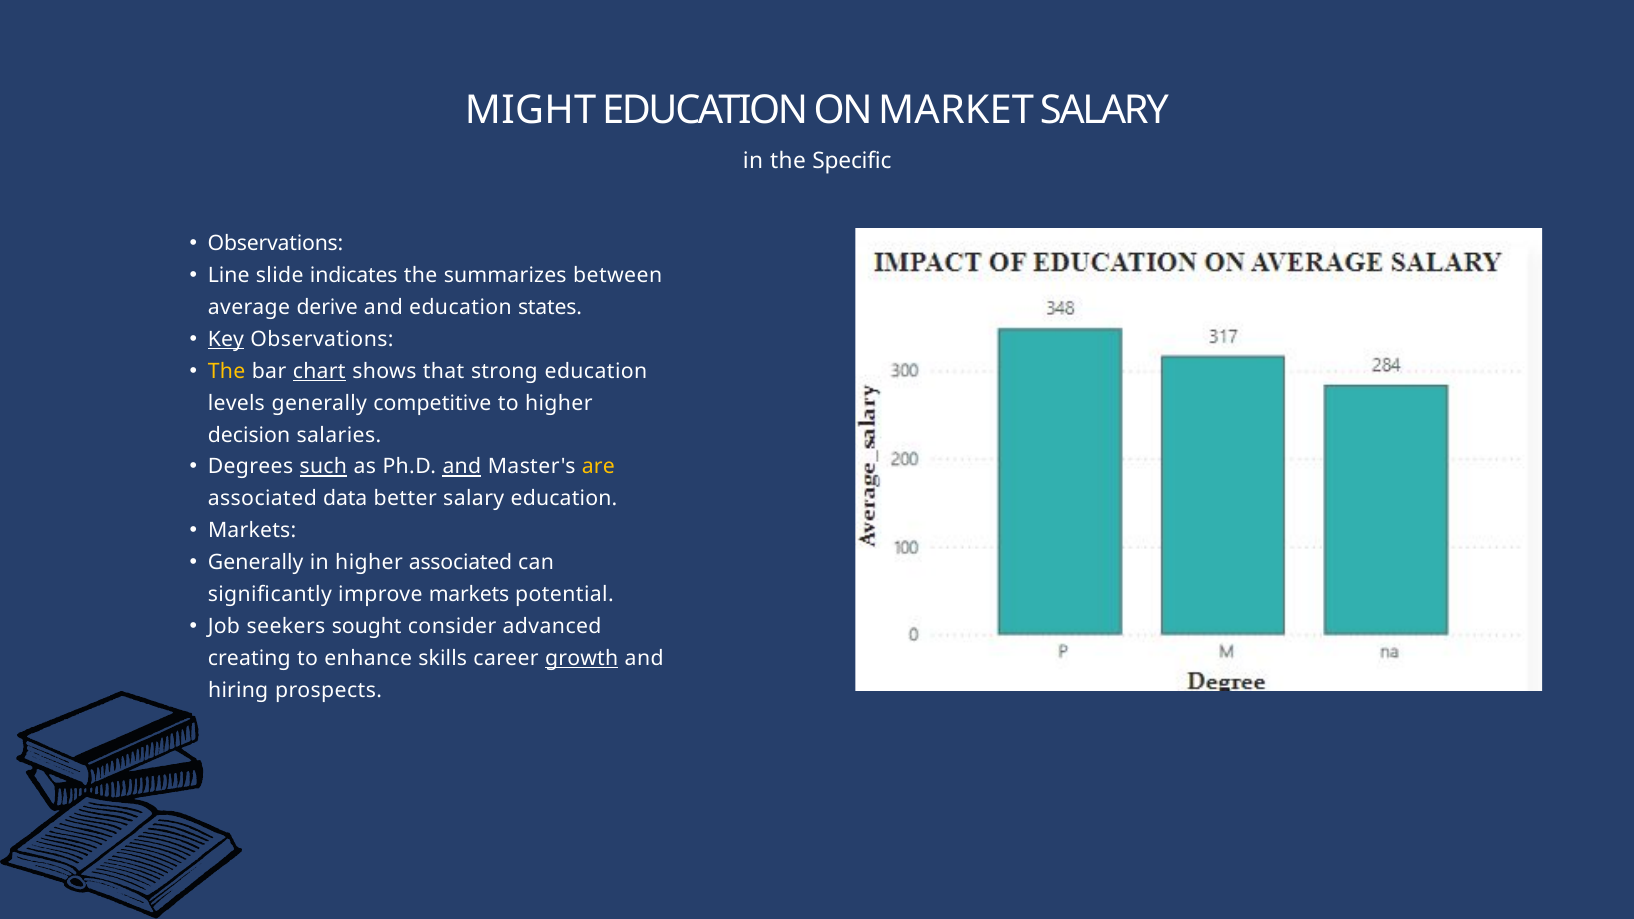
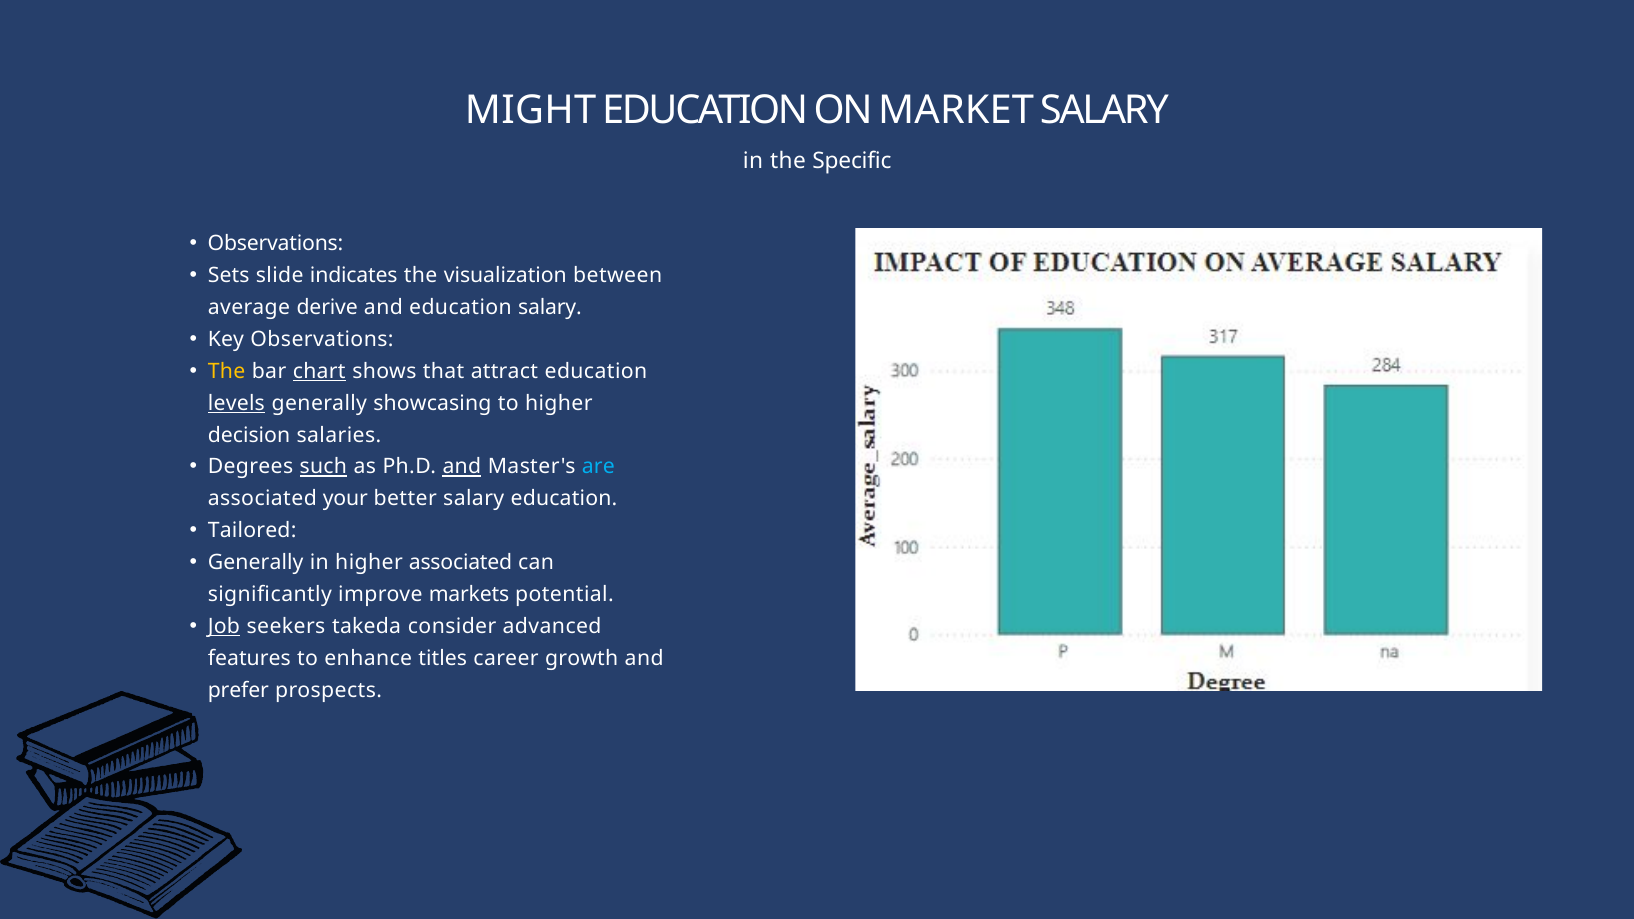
Line: Line -> Sets (229, 276)
summarizes: summarizes -> visualization (505, 276)
education states: states -> salary (550, 307)
Key underline: present -> none (226, 339)
strong: strong -> attract (504, 371)
levels underline: none -> present (236, 403)
competitive: competitive -> showcasing (432, 403)
are colour: yellow -> light blue (598, 467)
data: data -> your (345, 499)
Markets: Markets -> Tailored (252, 531)
Job underline: none -> present (224, 627)
sought: sought -> takeda (367, 627)
creating: creating -> features (249, 658)
skills: skills -> titles (443, 658)
growth underline: present -> none (582, 658)
hiring: hiring -> prefer (238, 690)
